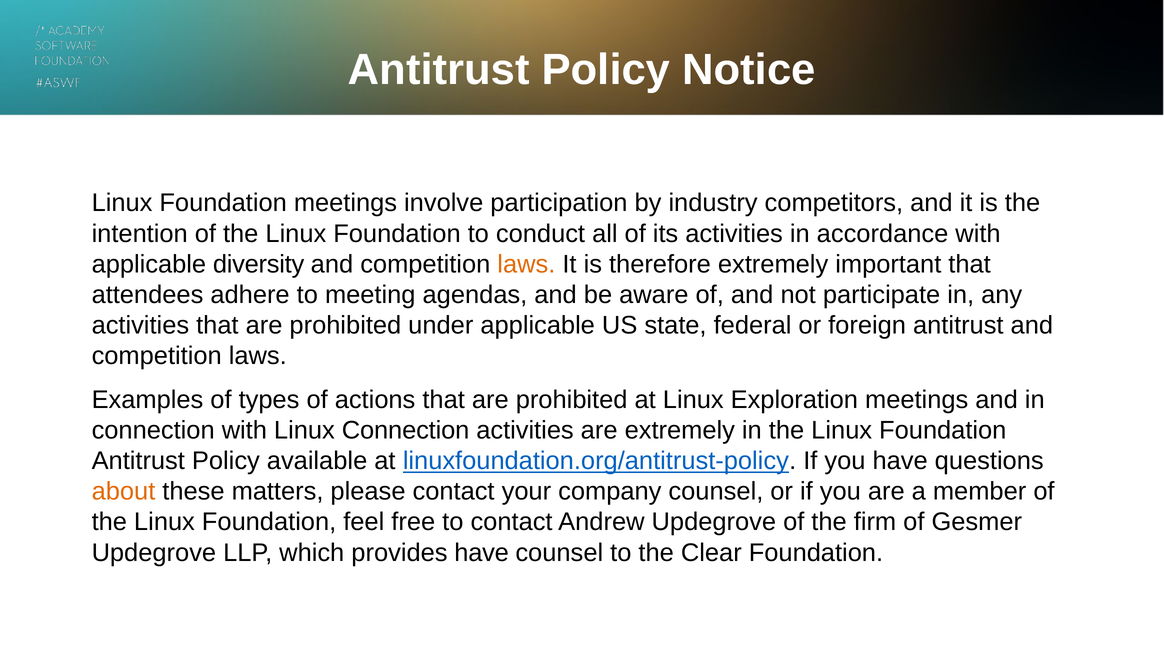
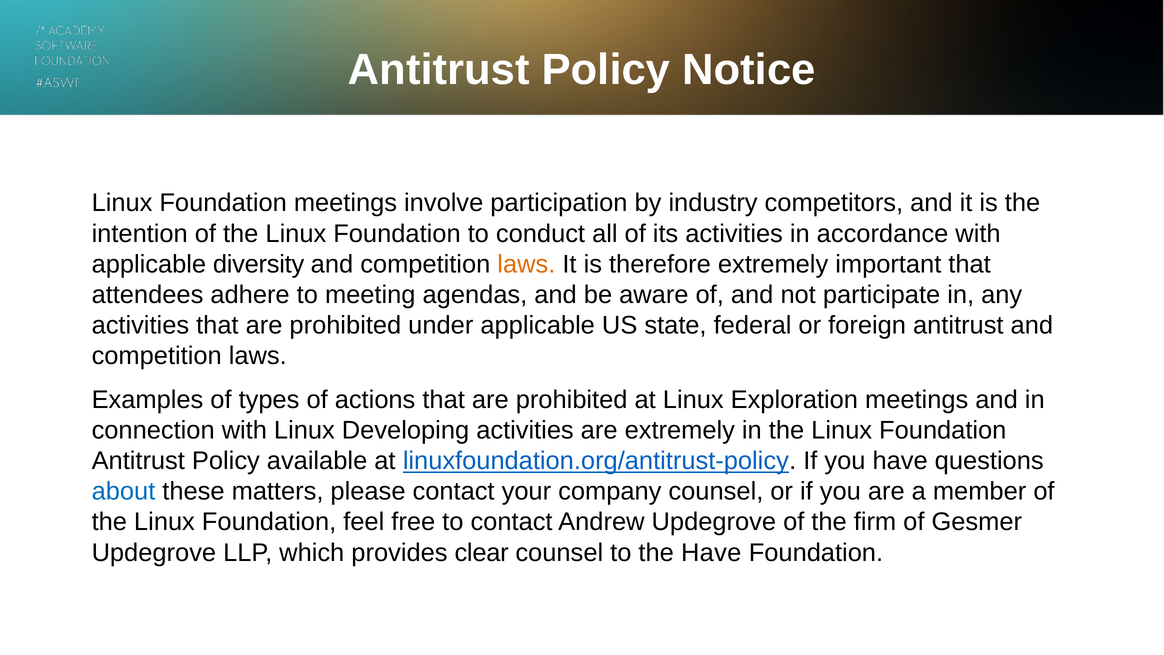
Linux Connection: Connection -> Developing (406, 430)
about colour: orange -> blue (123, 491)
provides have: have -> clear (482, 552)
the Clear: Clear -> Have (711, 552)
